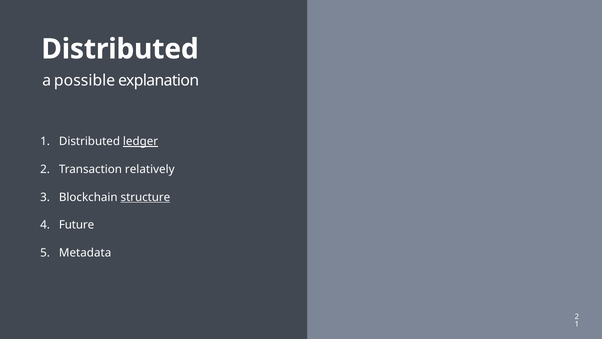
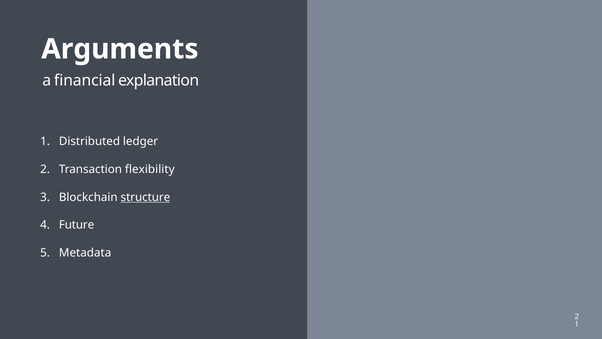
Distributed: Distributed -> Arguments (120, 49)
possible: possible -> financial (85, 81)
ledger underline: present -> none (141, 141)
relatively: relatively -> flexibility (150, 169)
